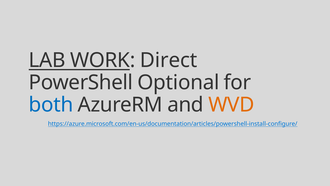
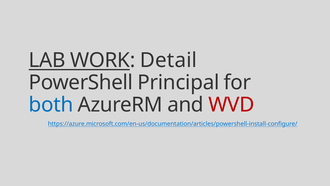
Direct: Direct -> Detail (169, 60)
Optional: Optional -> Principal (178, 82)
WVD colour: orange -> red (231, 105)
